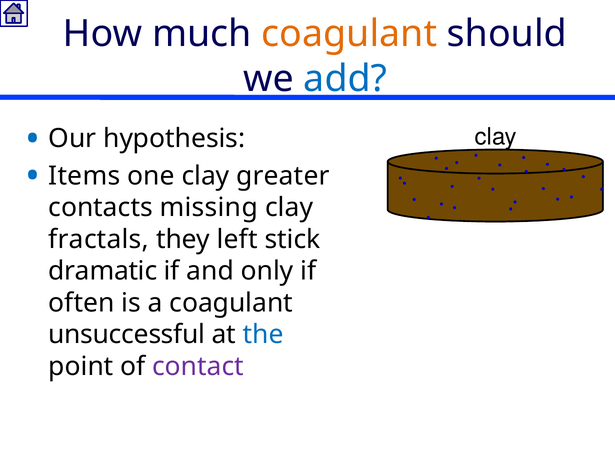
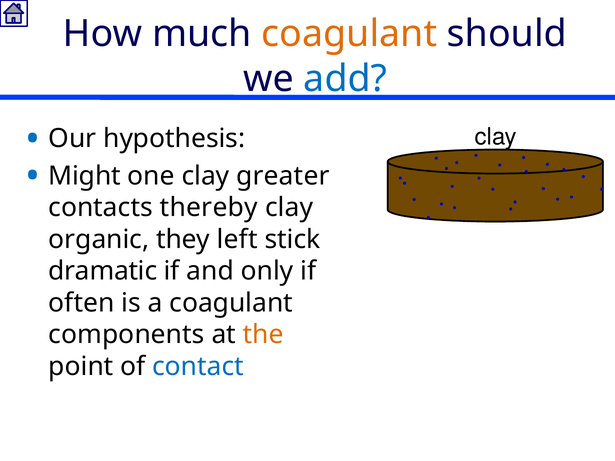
Items: Items -> Might (85, 176)
missing: missing -> thereby (209, 208)
fractals: fractals -> organic (99, 240)
unsuccessful: unsuccessful -> components (127, 335)
the colour: blue -> orange (263, 335)
contact colour: purple -> blue (198, 367)
